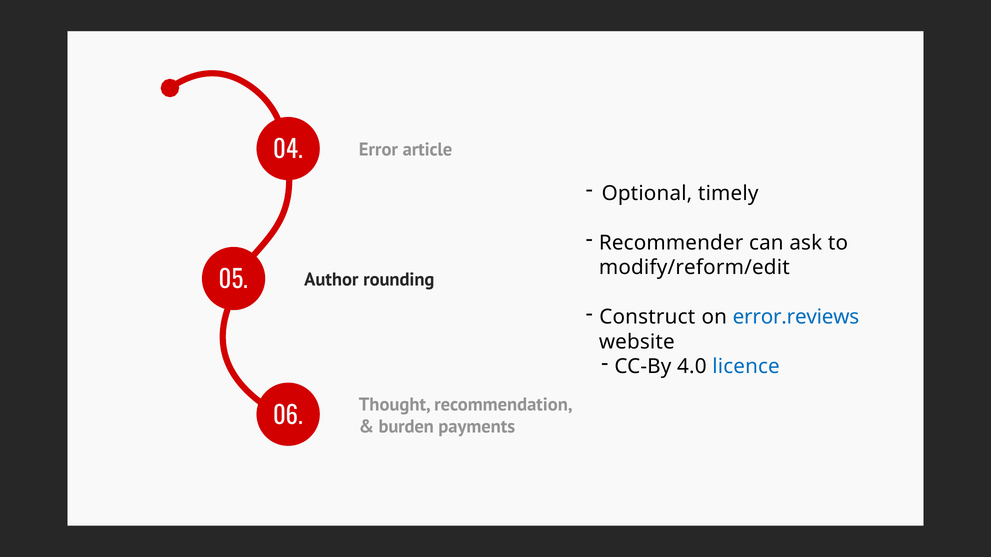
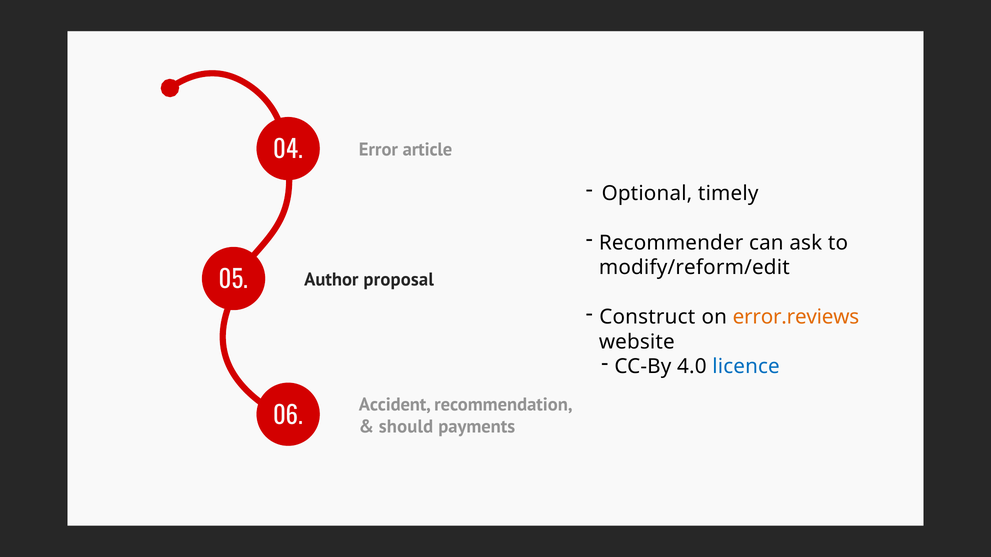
rounding: rounding -> proposal (399, 280)
error.reviews colour: blue -> orange (796, 317)
Thought: Thought -> Accident (395, 405)
burden: burden -> should (406, 427)
